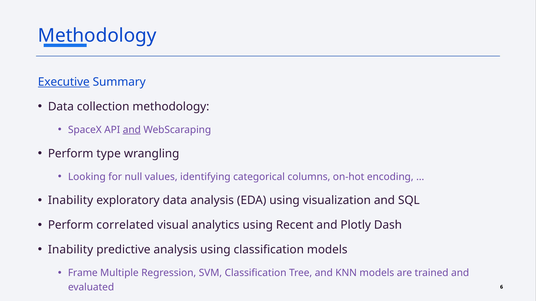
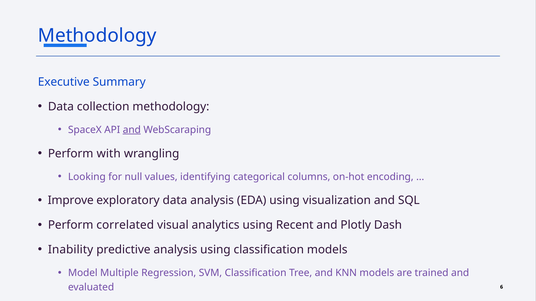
Executive underline: present -> none (64, 82)
type: type -> with (109, 154)
Inability: Inability -> Improve (71, 201)
Frame: Frame -> Model (83, 273)
